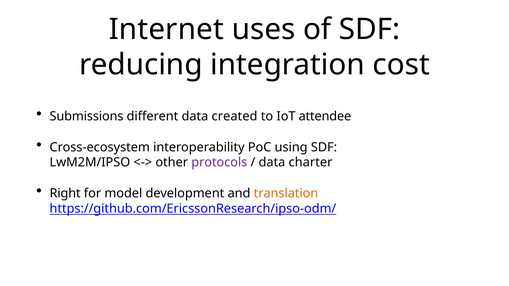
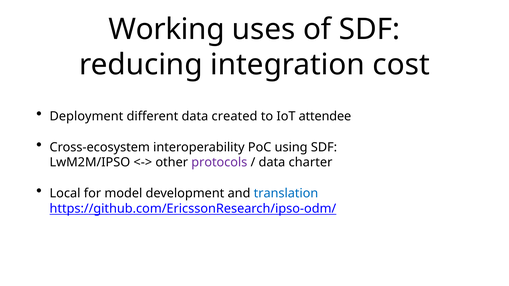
Internet: Internet -> Working (167, 29)
Submissions: Submissions -> Deployment (86, 116)
Right: Right -> Local (65, 194)
translation colour: orange -> blue (286, 194)
